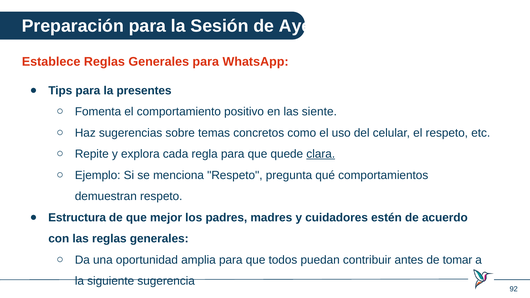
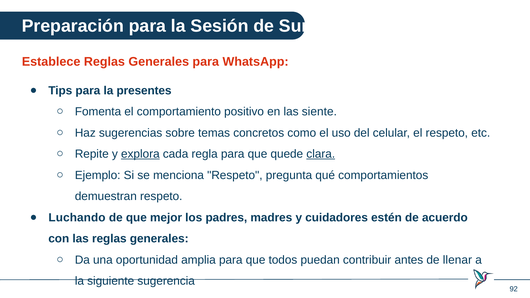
Ayer: Ayer -> Sure (299, 26)
explora underline: none -> present (140, 154)
Estructura: Estructura -> Luchando (77, 218)
tomar: tomar -> llenar (457, 260)
